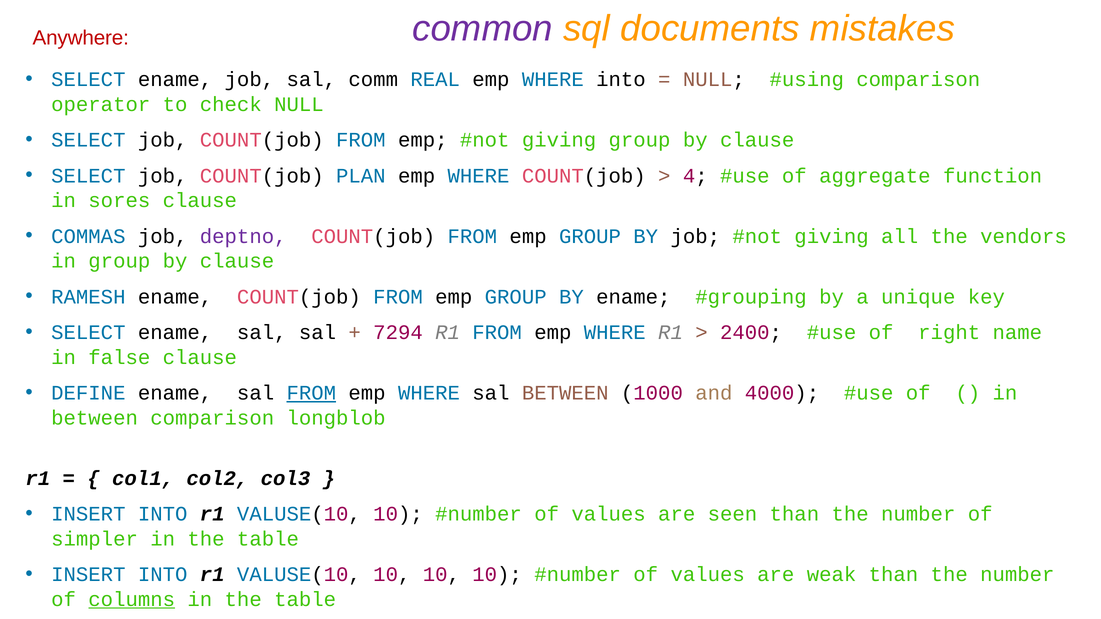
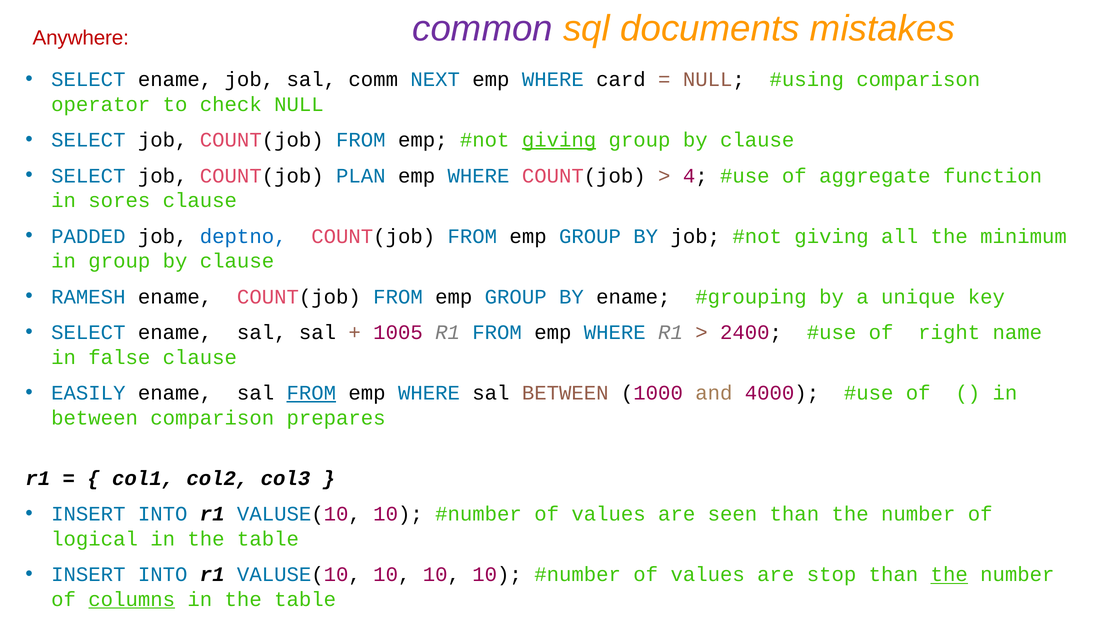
REAL: REAL -> NEXT (435, 80)
WHERE into: into -> card (621, 80)
giving underline: none -> present (559, 140)
COMMAS: COMMAS -> PADDED (88, 236)
deptno colour: purple -> blue (243, 236)
vendors: vendors -> minimum (1024, 236)
7294: 7294 -> 1005 (398, 333)
DEFINE: DEFINE -> EASILY (88, 393)
longblob: longblob -> prepares (336, 418)
simpler: simpler -> logical (95, 539)
weak: weak -> stop (832, 575)
the underline: none -> present (949, 575)
